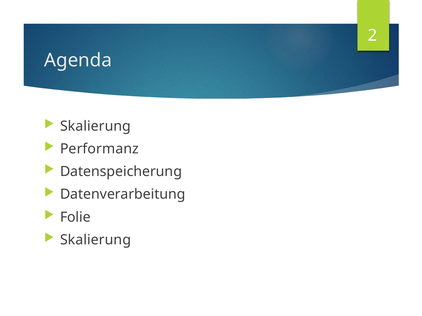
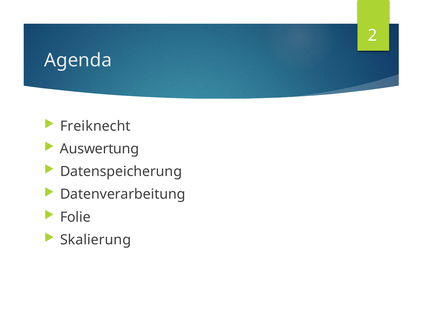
Skalierung: Skalierung -> Freiknecht (95, 126)
Performanz: Performanz -> Auswertung (100, 149)
